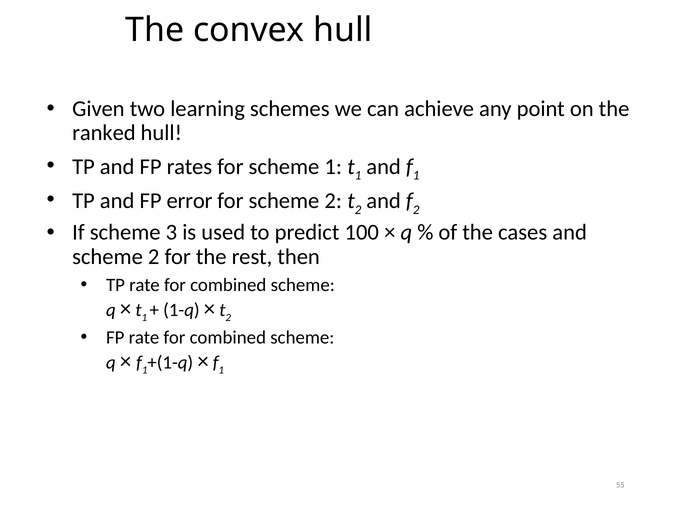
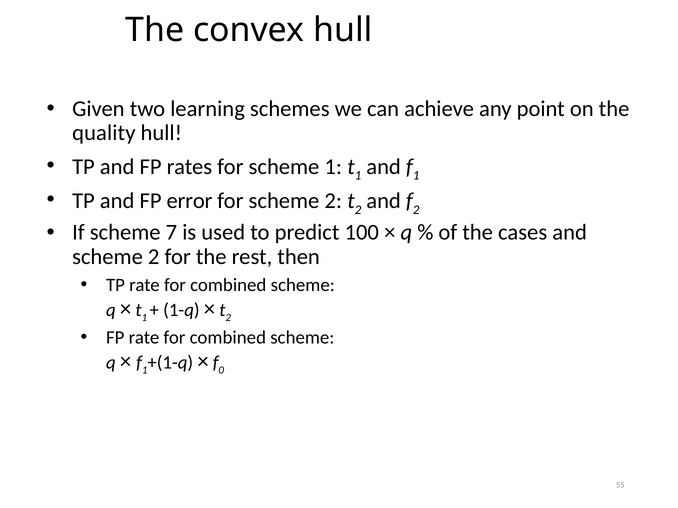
ranked: ranked -> quality (104, 133)
3: 3 -> 7 (171, 233)
1: 1 -> 0 (221, 370)
